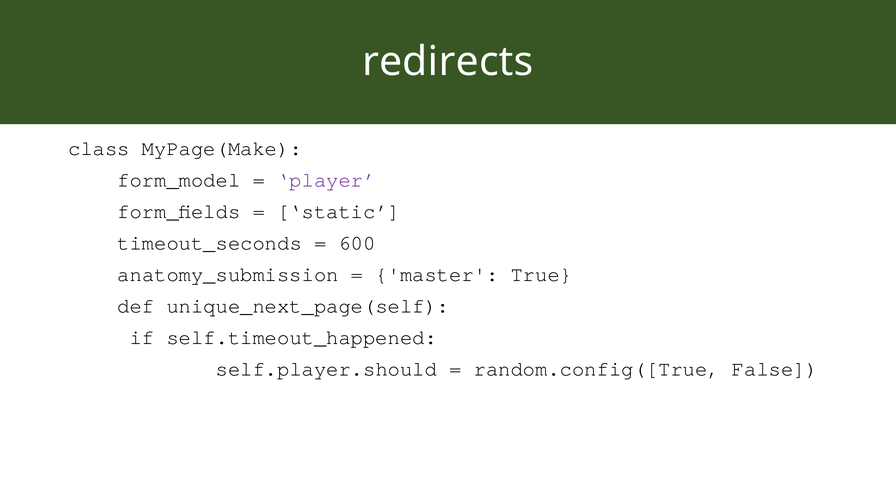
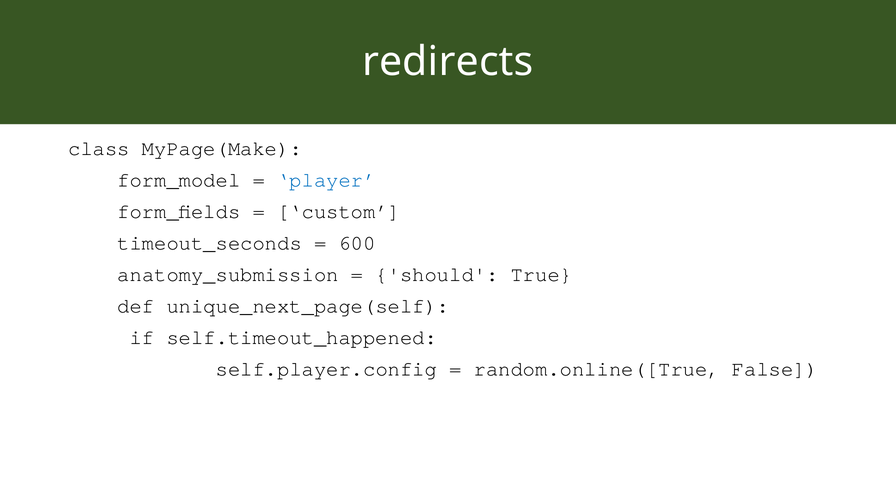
player colour: purple -> blue (326, 180)
static: static -> custom (339, 211)
master: master -> should (437, 274)
self.player.should: self.player.should -> self.player.config (326, 369)
random.config([True: random.config([True -> random.online([True (597, 369)
